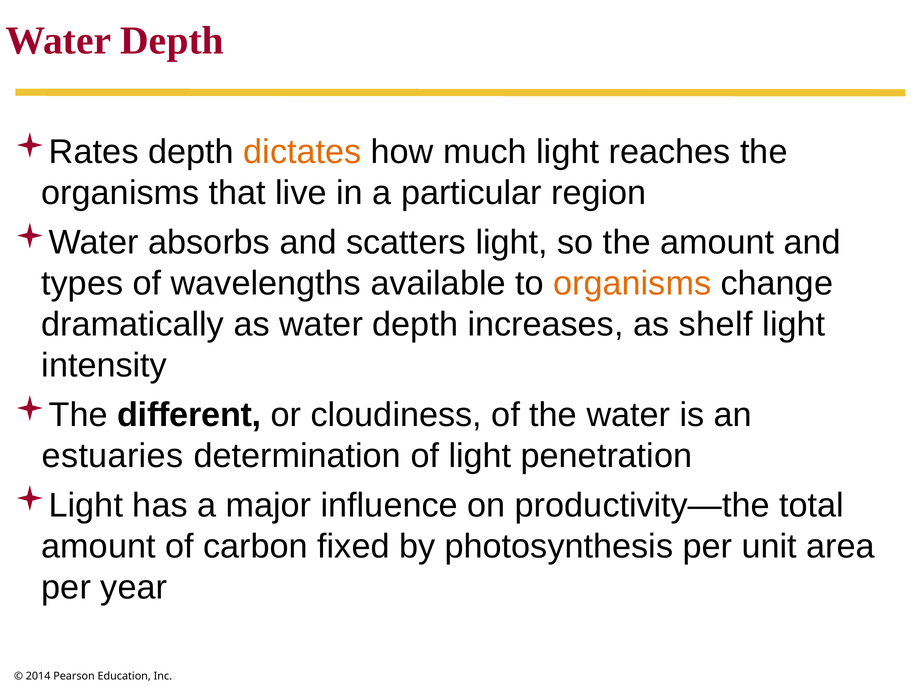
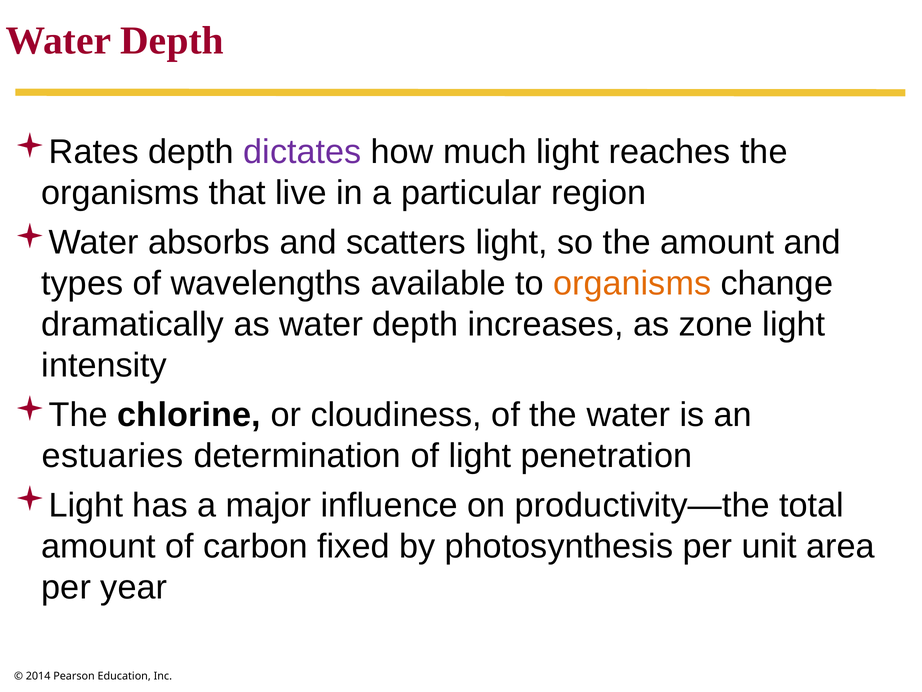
dictates colour: orange -> purple (302, 152)
shelf: shelf -> zone (716, 324)
different: different -> chlorine (189, 415)
